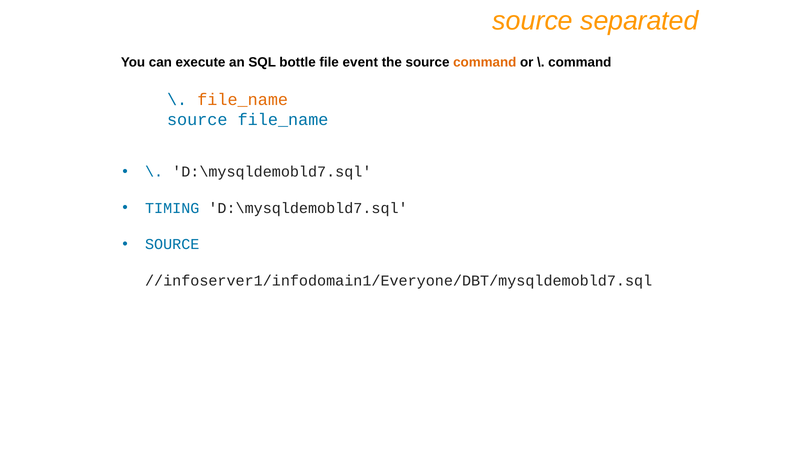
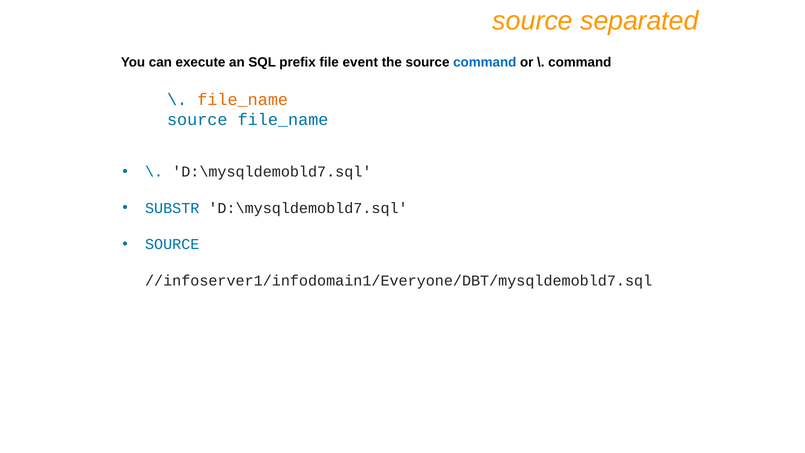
bottle: bottle -> prefix (298, 62)
command colour: orange -> blue (485, 62)
TIMING: TIMING -> SUBSTR (172, 208)
